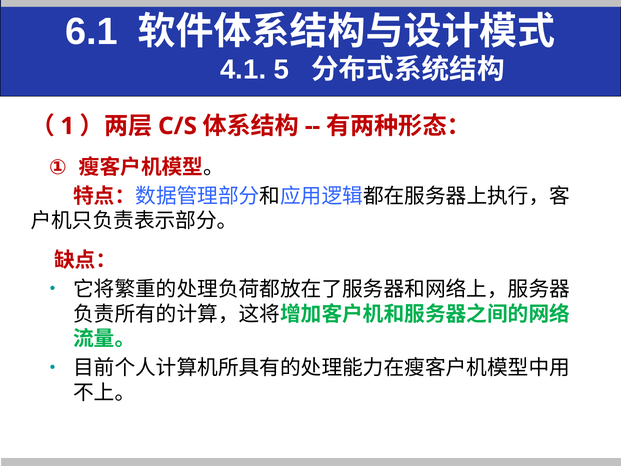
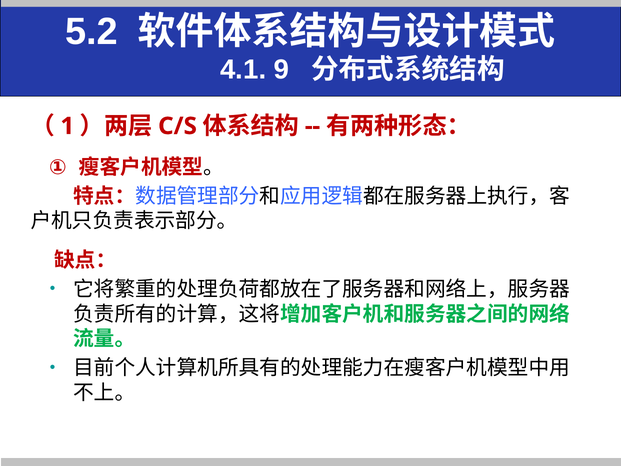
6.1: 6.1 -> 5.2 (92, 32)
5: 5 -> 9 (281, 70)
